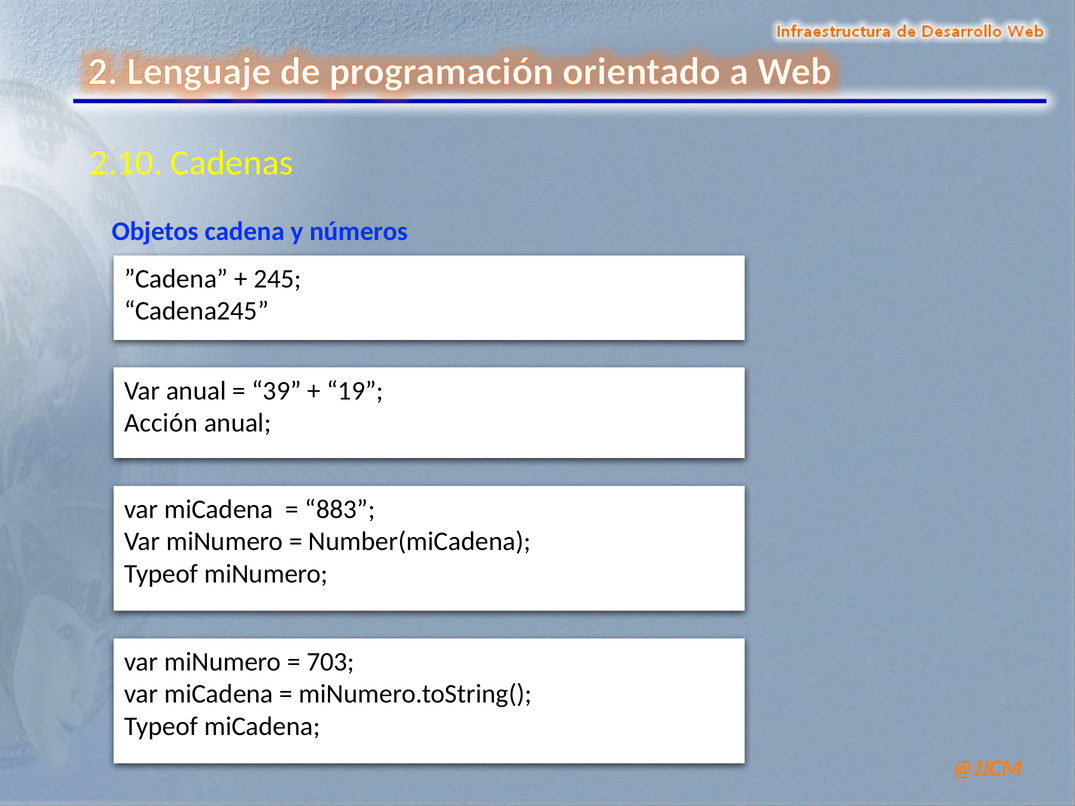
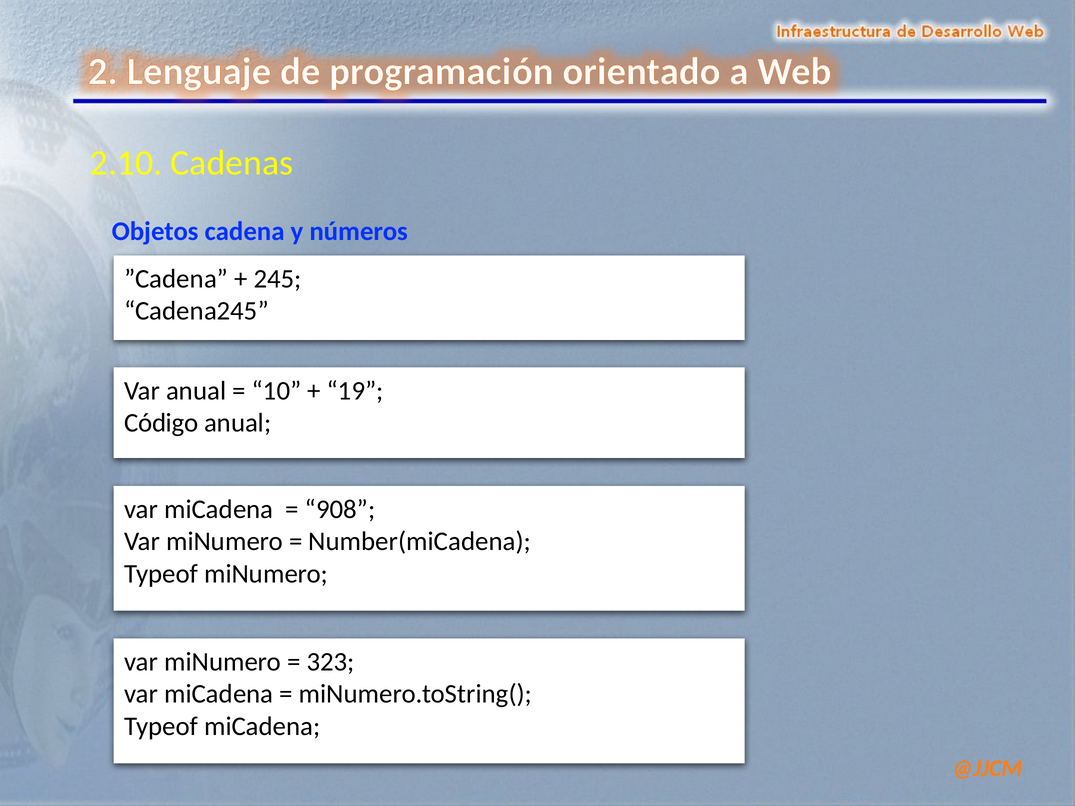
39: 39 -> 10 (277, 391)
Acción: Acción -> Código (161, 423)
883: 883 -> 908 (340, 509)
703: 703 -> 323 (331, 662)
